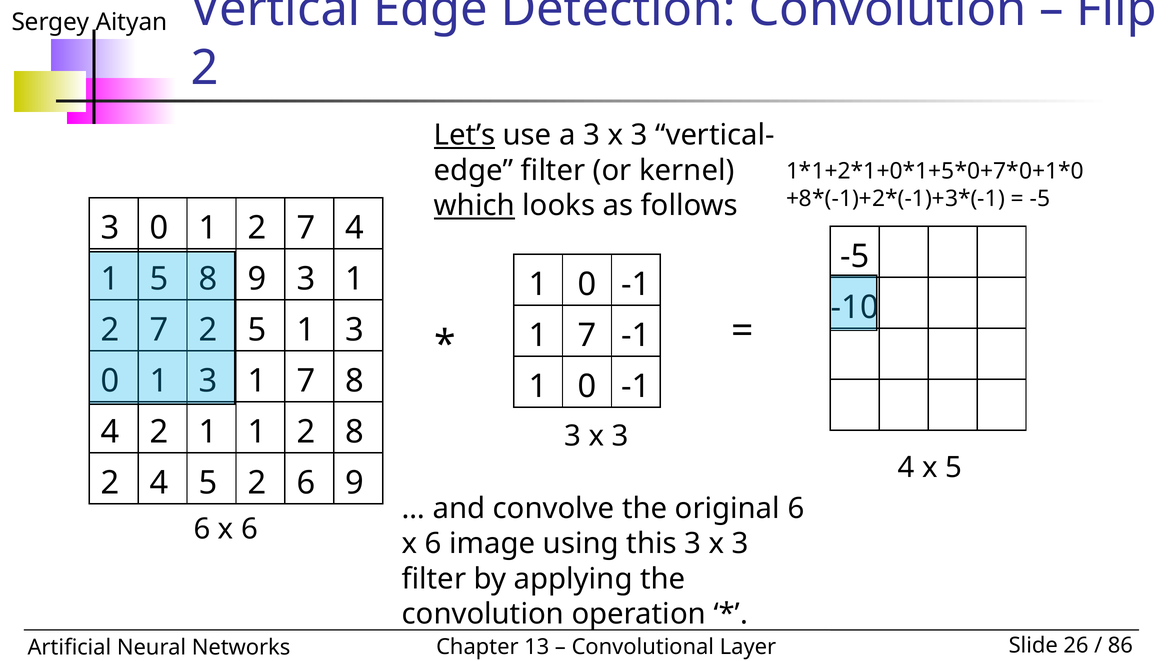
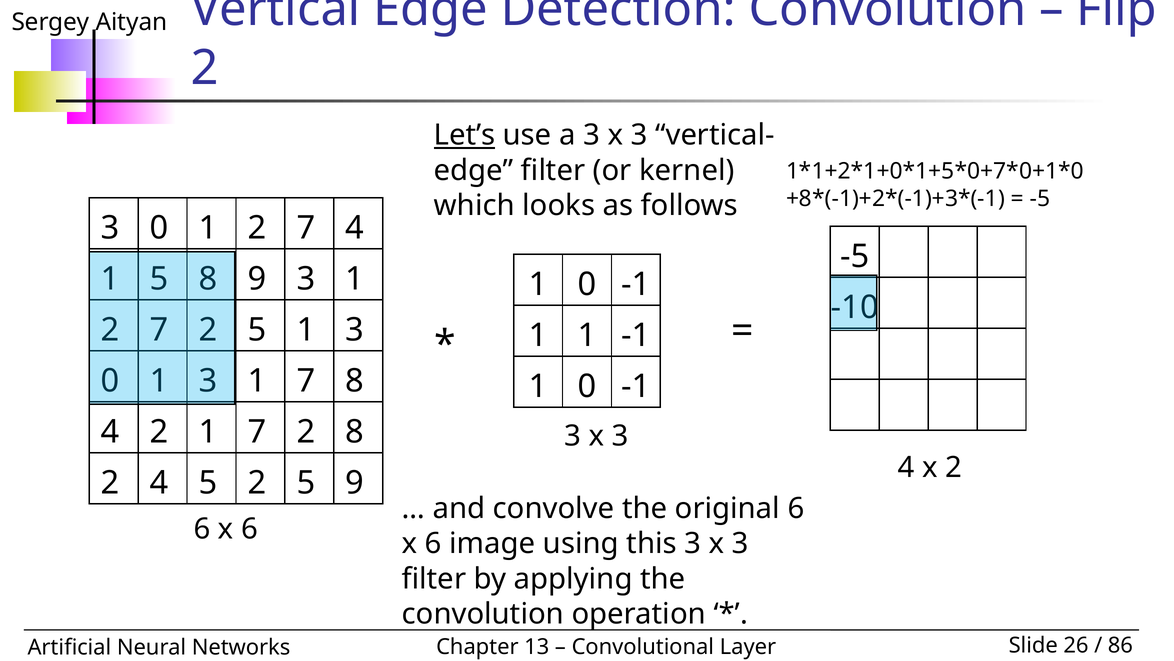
which underline: present -> none (474, 206)
7: 7 -> 1 (587, 335)
2 1 1: 1 -> 7 (257, 432)
x 5: 5 -> 2 (954, 467)
5 2 6: 6 -> 5 (306, 483)
